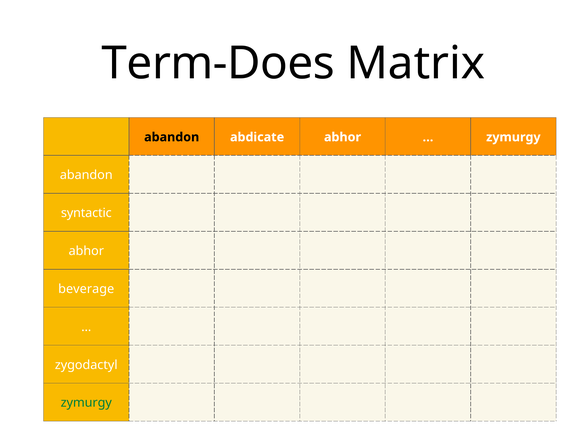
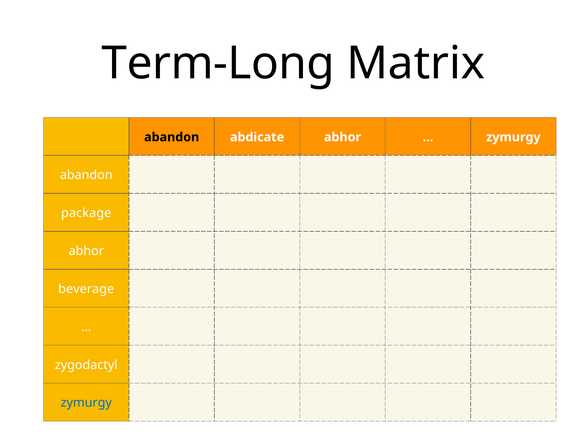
Term-Does: Term-Does -> Term-Long (218, 63)
syntactic: syntactic -> package (86, 213)
zymurgy colour: green -> blue (86, 403)
